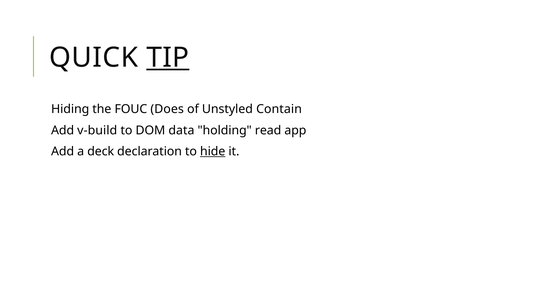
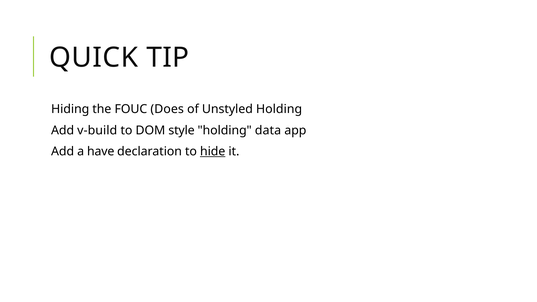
TIP underline: present -> none (168, 58)
Unstyled Contain: Contain -> Holding (279, 109)
data: data -> style (182, 130)
read: read -> data (268, 130)
deck: deck -> have (101, 152)
